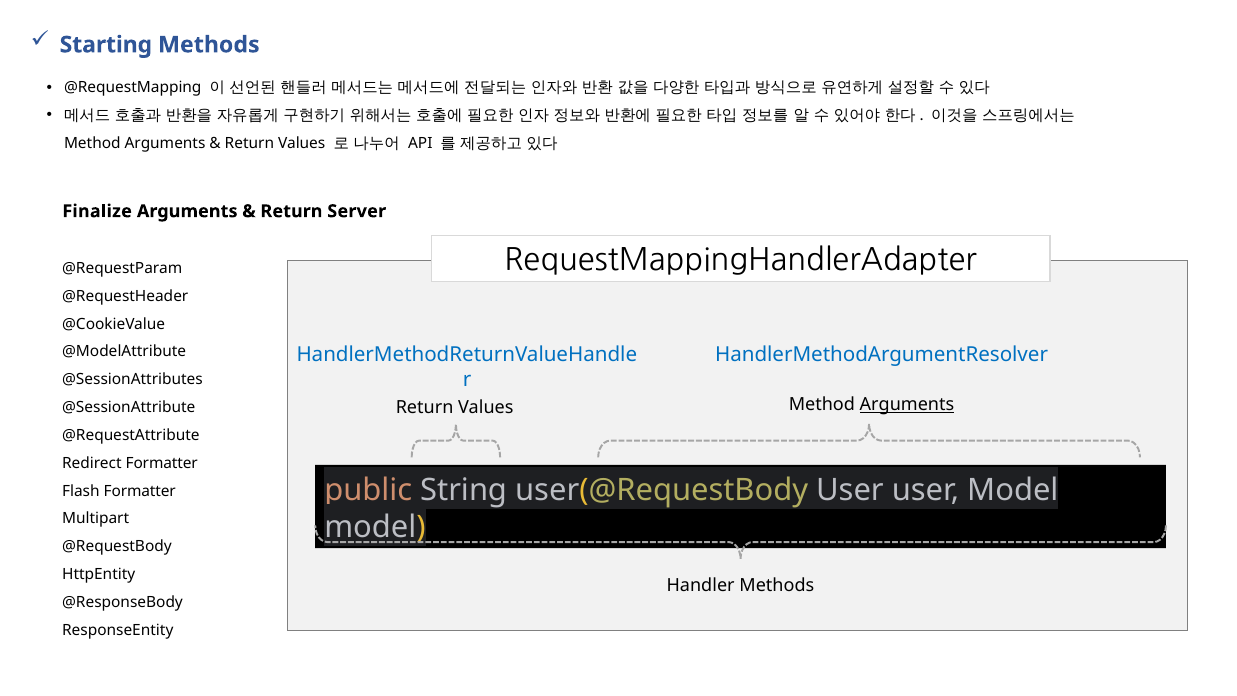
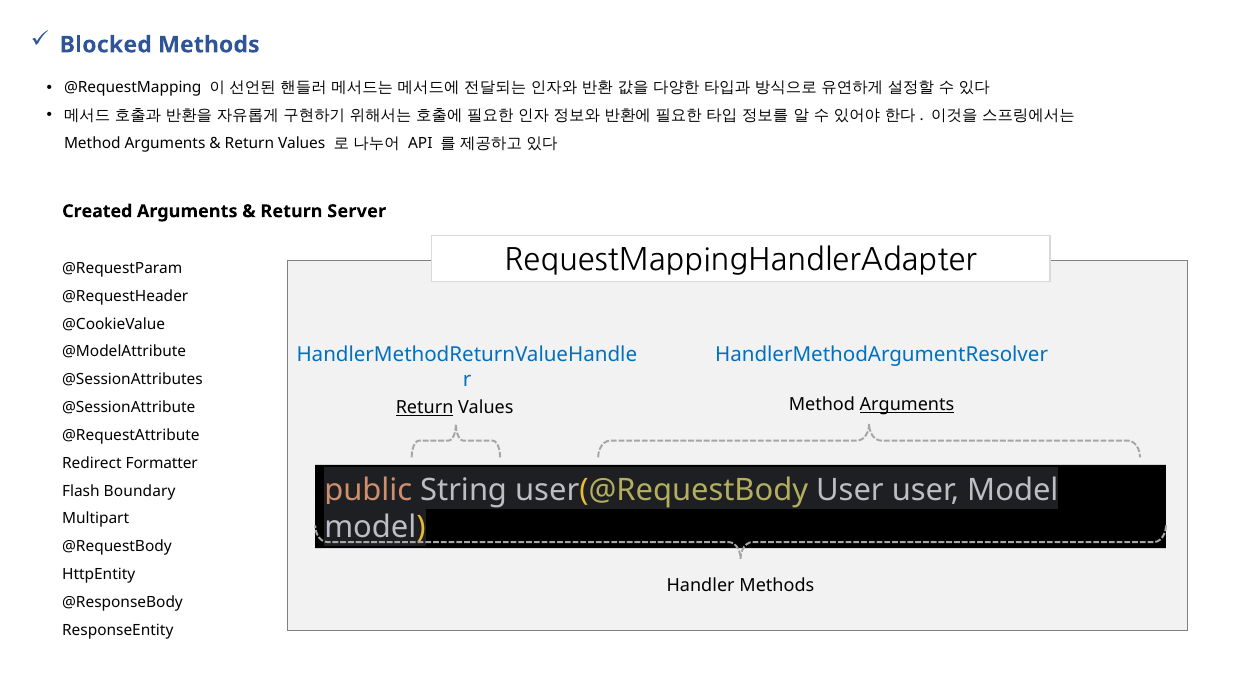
Starting: Starting -> Blocked (106, 45)
Finalize: Finalize -> Created (97, 211)
Return underline: none -> present (425, 408)
Flash Formatter: Formatter -> Boundary (140, 491)
